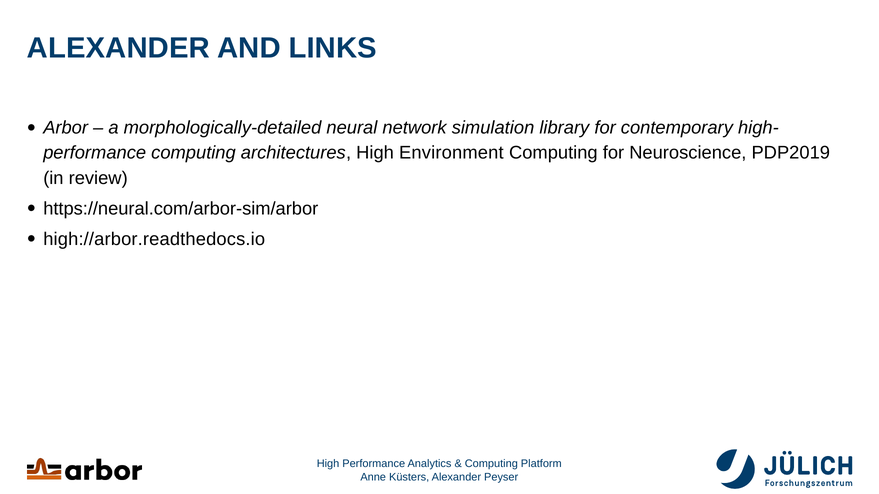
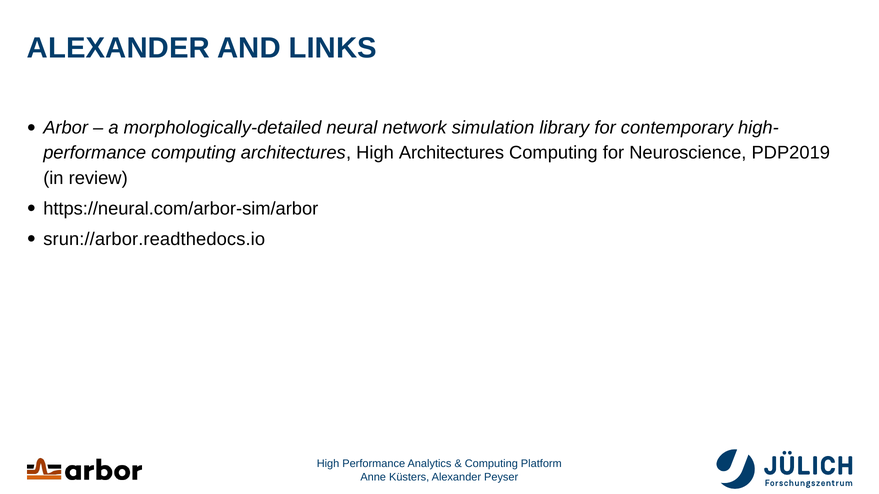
High Environment: Environment -> Architectures (452, 153)
high://arbor.readthedocs.io: high://arbor.readthedocs.io -> srun://arbor.readthedocs.io (154, 239)
